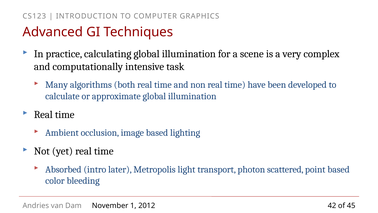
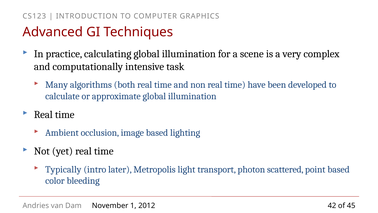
Absorbed: Absorbed -> Typically (63, 169)
